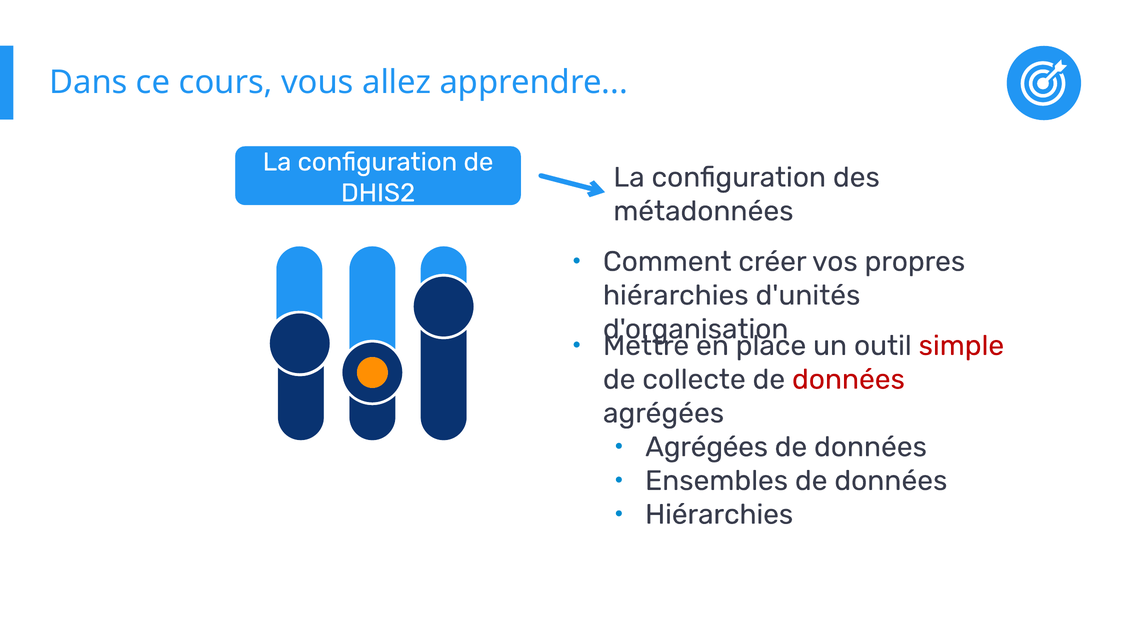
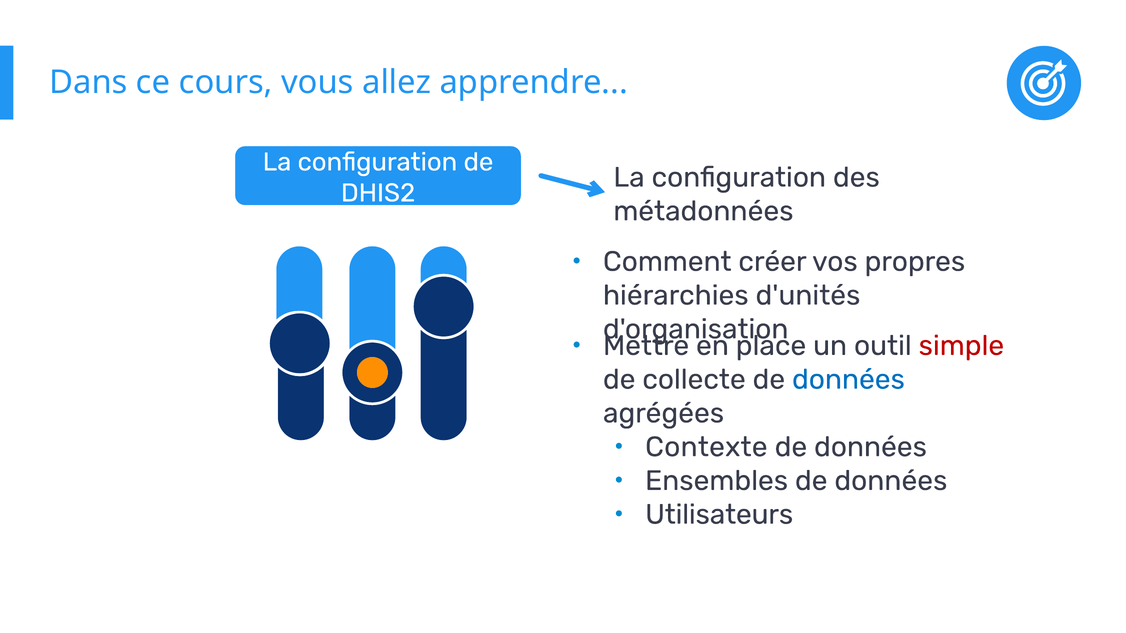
données colour: red -> blue (848, 380)
Agrégées: Agrégées -> Contexte (706, 447)
Hiérarchies: Hiérarchies -> Utilisateurs (719, 515)
